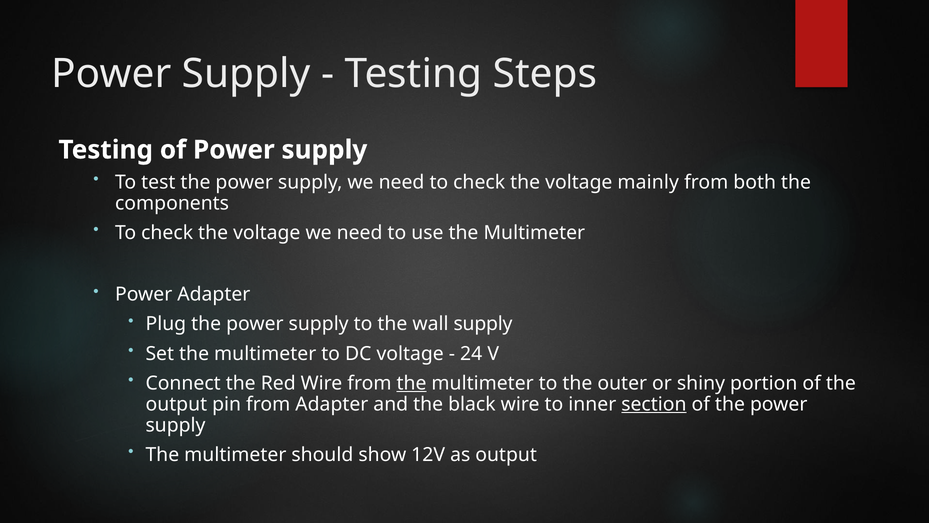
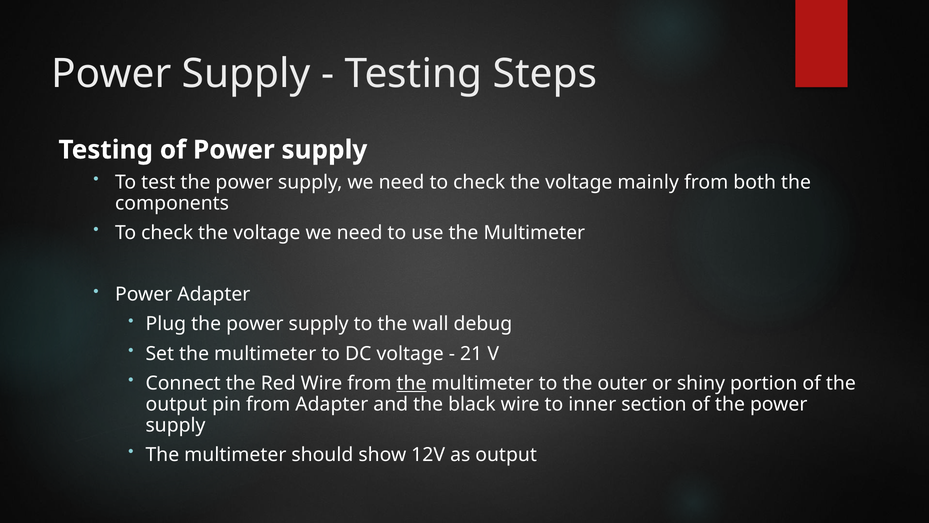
wall supply: supply -> debug (483, 324)
24: 24 -> 21 (471, 353)
section underline: present -> none (654, 404)
